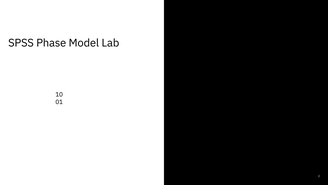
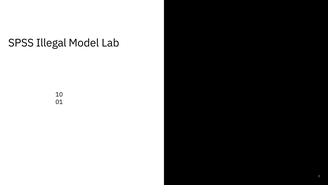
Phase: Phase -> Illegal (51, 43)
